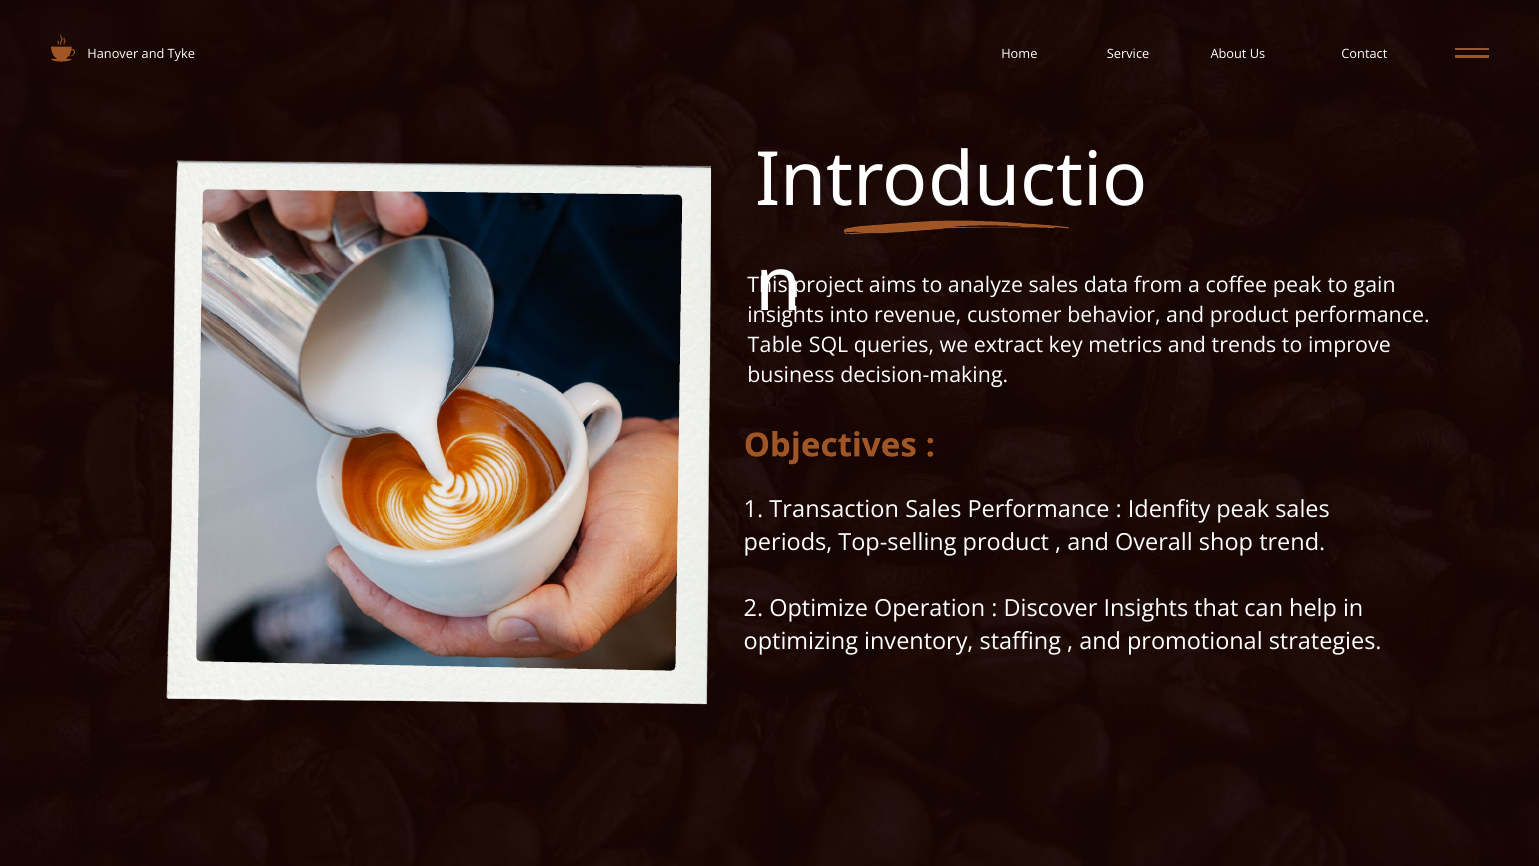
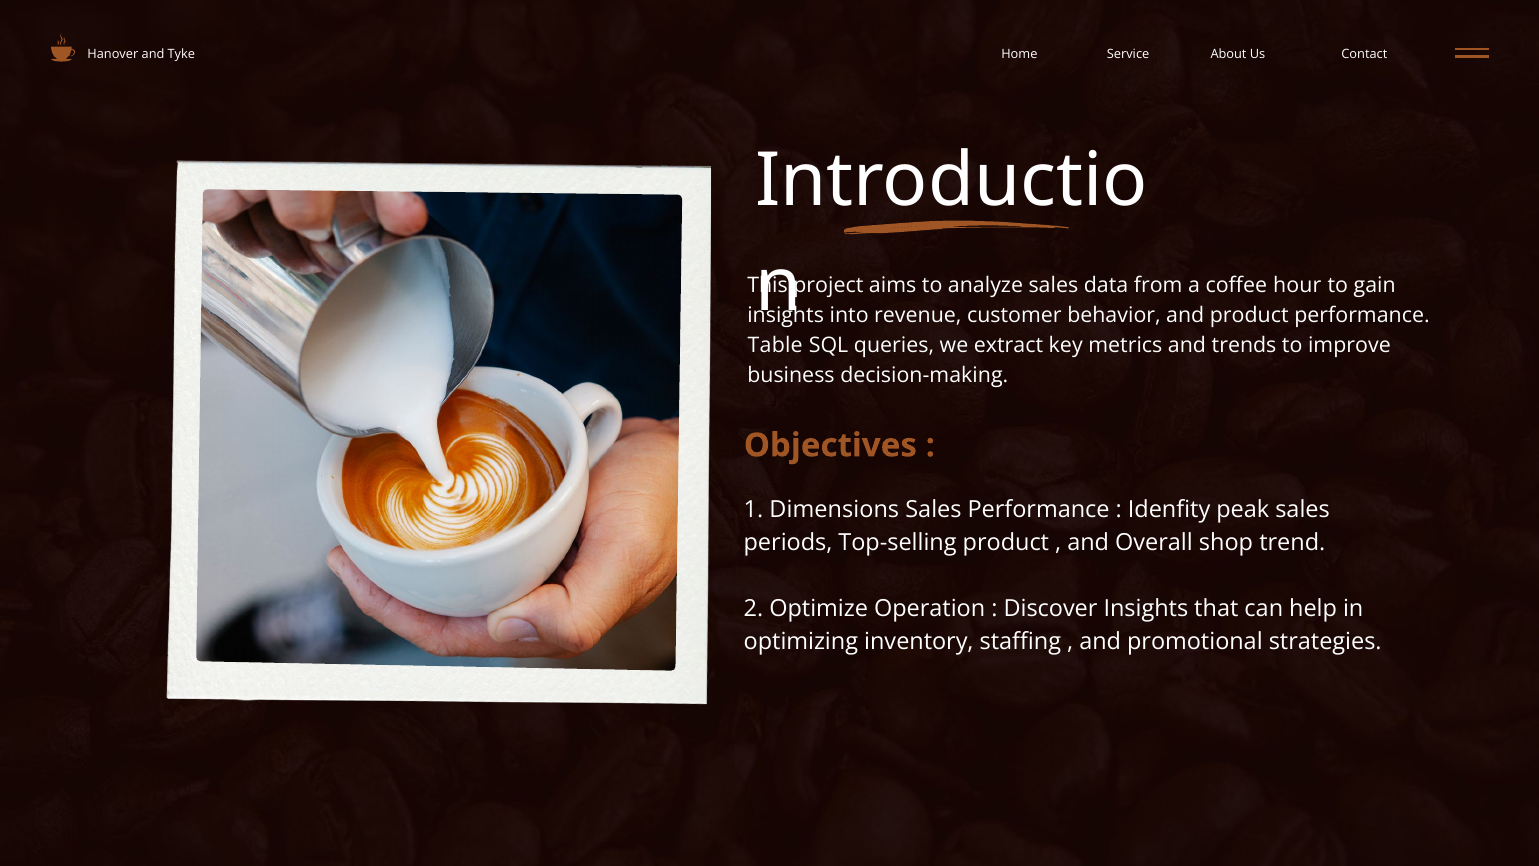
coffee peak: peak -> hour (1297, 285)
Transaction: Transaction -> Dimensions (834, 510)
